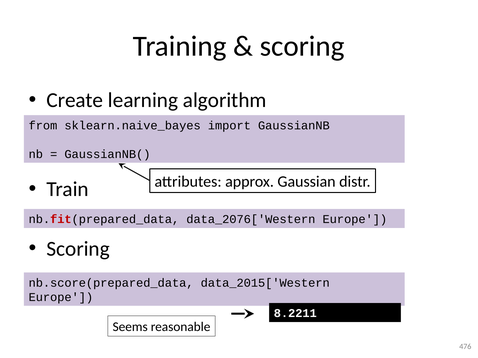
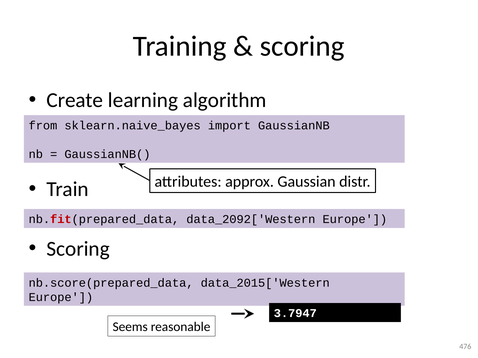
data_2076['Western: data_2076['Western -> data_2092['Western (251, 220)
8.2211: 8.2211 -> 3.7947 (295, 314)
